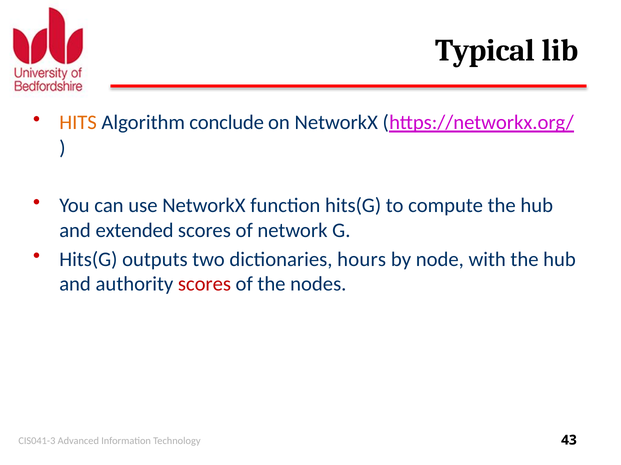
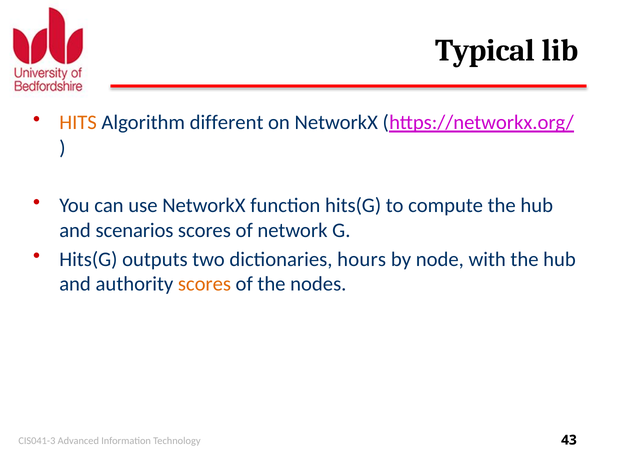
conclude: conclude -> different (227, 123)
extended: extended -> scenarios (135, 231)
scores colour: red -> orange (204, 285)
